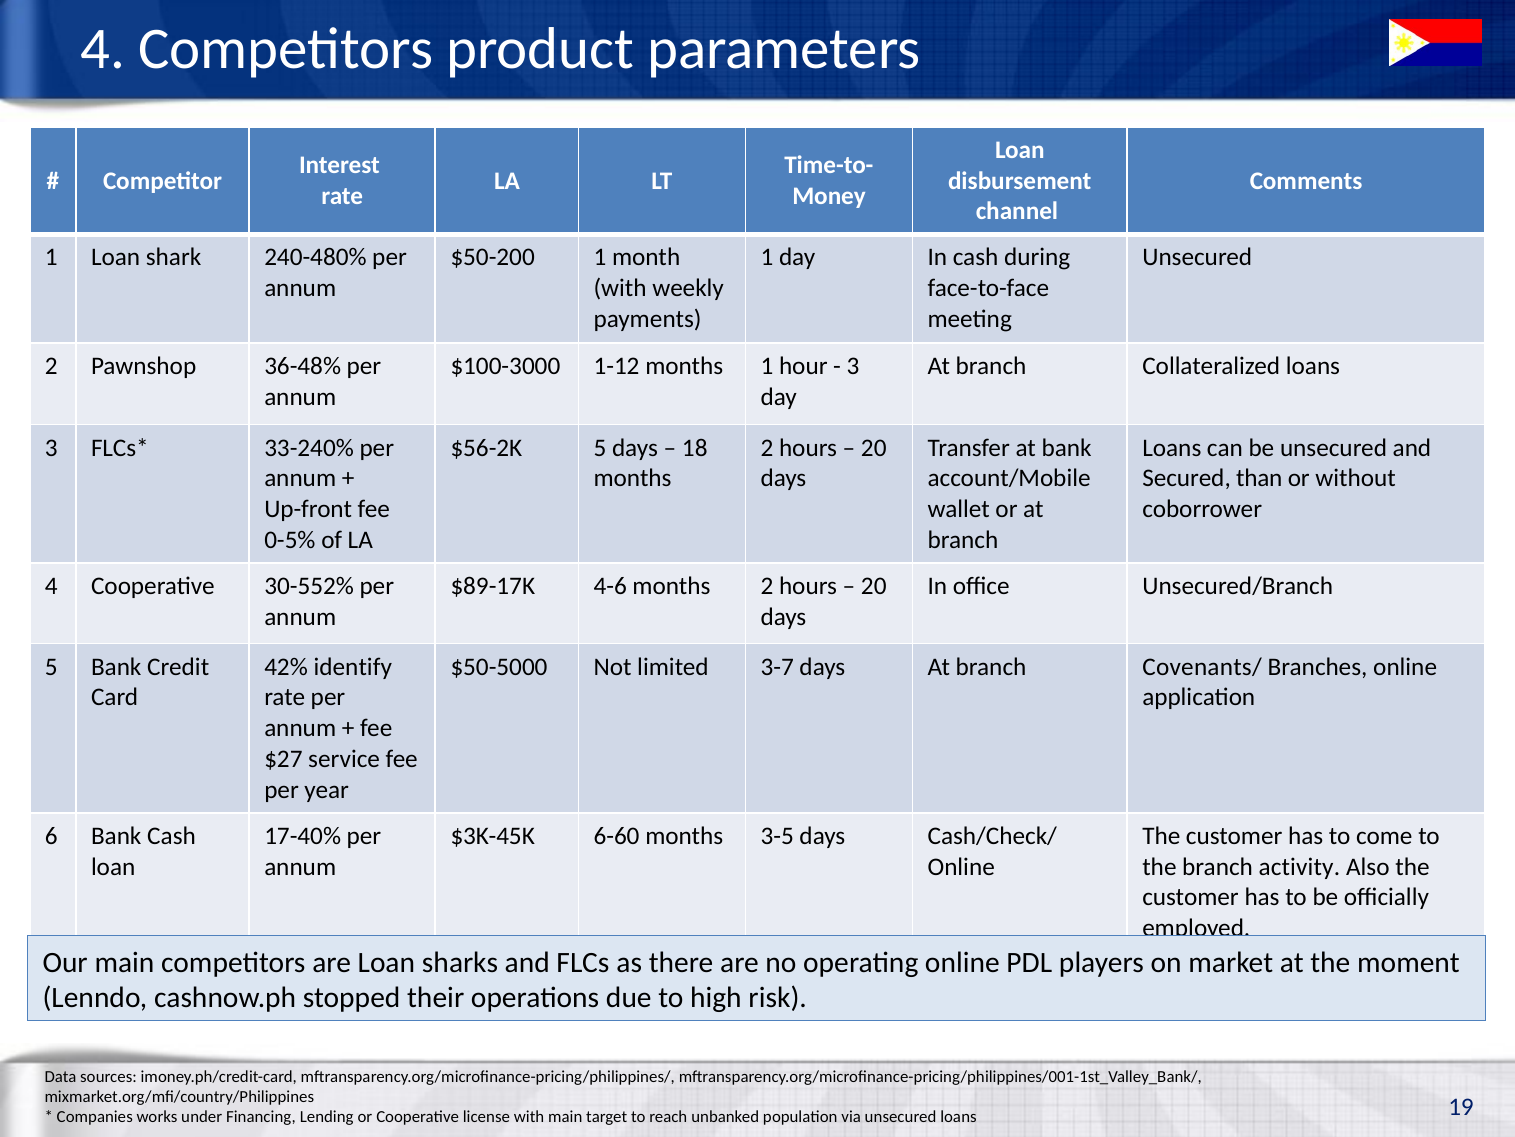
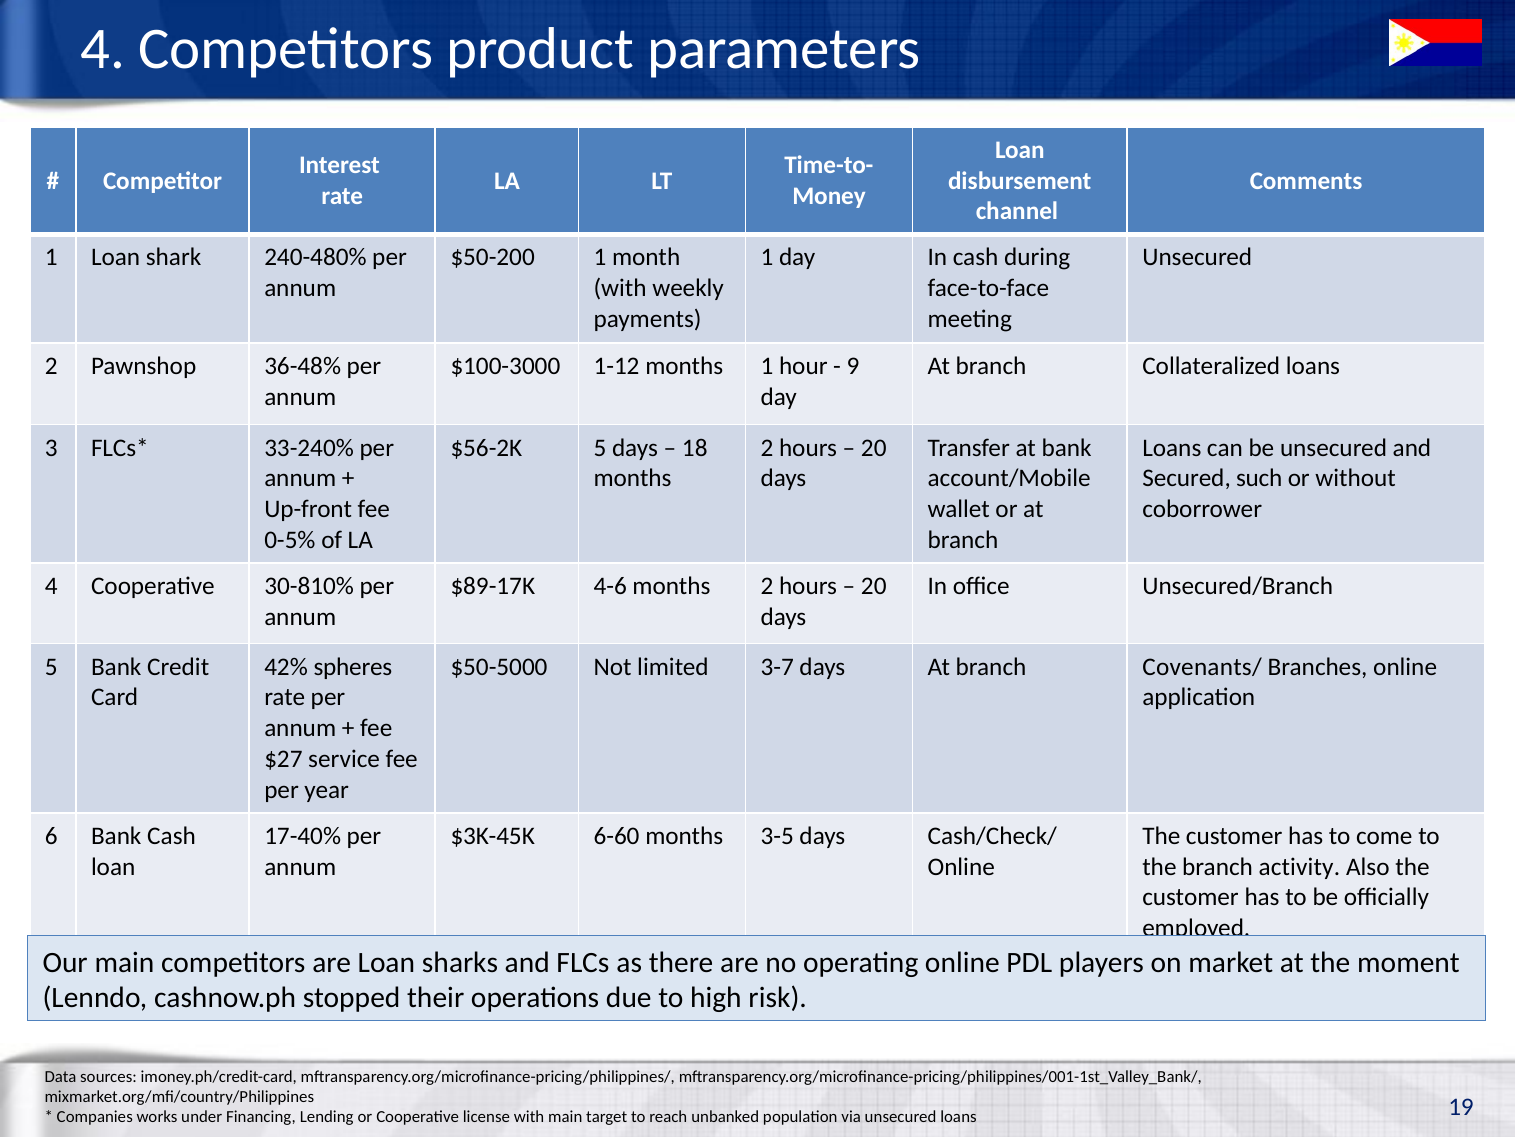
3: 3 -> 9 (853, 366)
than: than -> such (1259, 478)
30-552%: 30-552% -> 30-810% (309, 586)
identify: identify -> spheres (353, 666)
